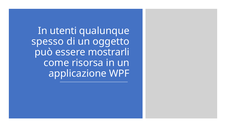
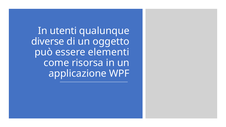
spesso: spesso -> diverse (48, 42)
mostrarli: mostrarli -> elementi (109, 52)
